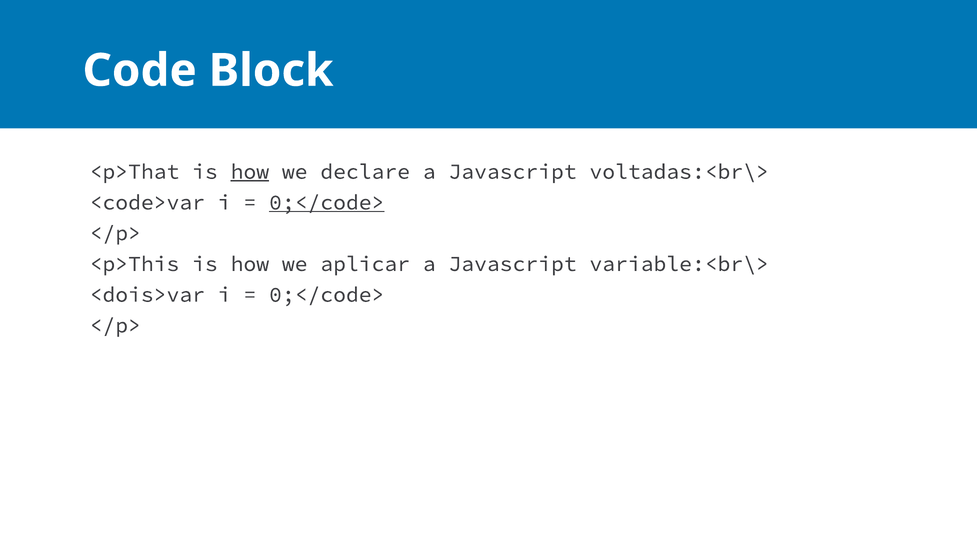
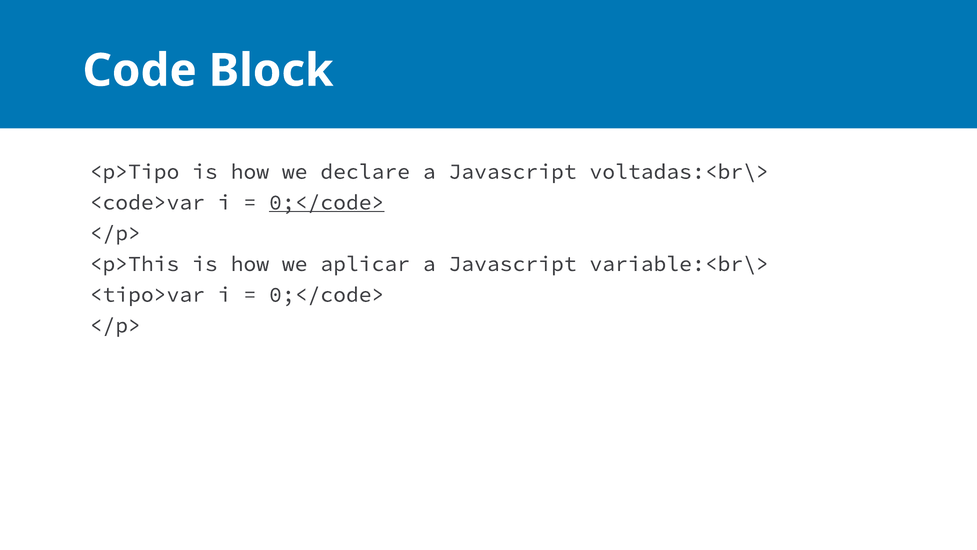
<p>That: <p>That -> <p>Tipo (135, 172)
how underline: present -> none (250, 172)
<dois>var: <dois>var -> <tipo>var (147, 294)
